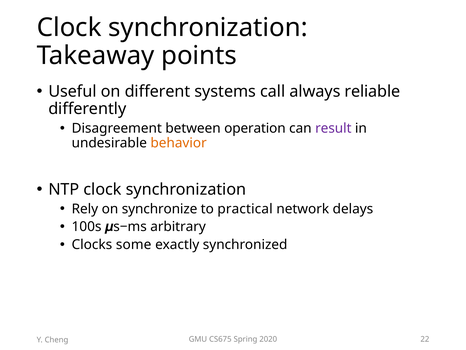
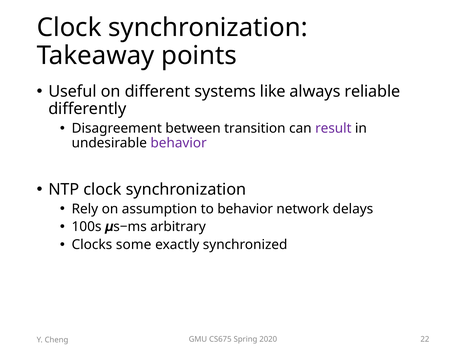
call: call -> like (273, 91)
operation: operation -> transition (255, 128)
behavior colour: orange -> purple (179, 143)
synchronize: synchronize -> assumption (160, 209)
to practical: practical -> behavior (245, 209)
